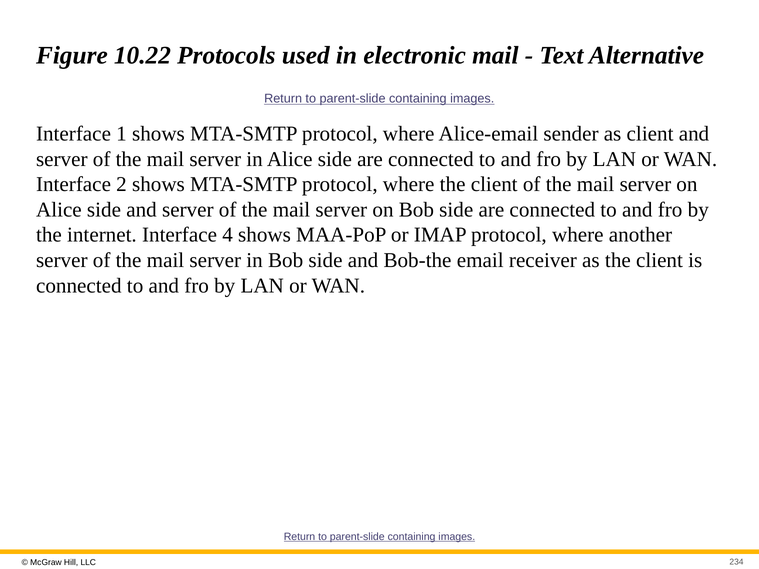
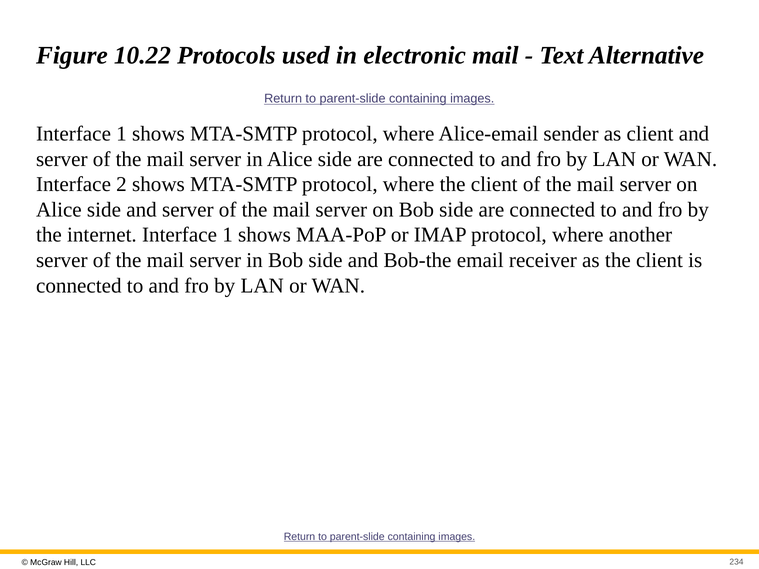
internet Interface 4: 4 -> 1 (228, 235)
